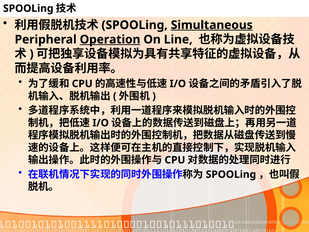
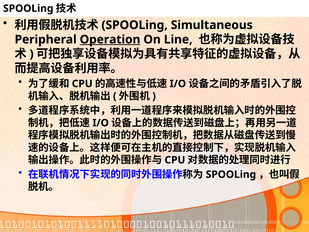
Simultaneous underline: present -> none (212, 25)
